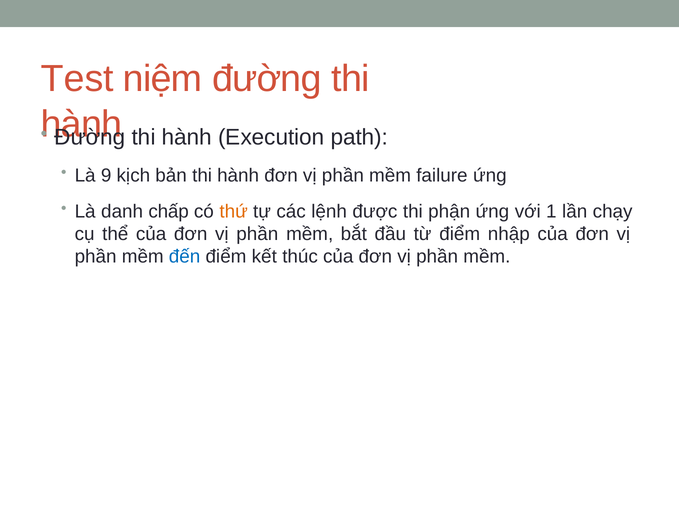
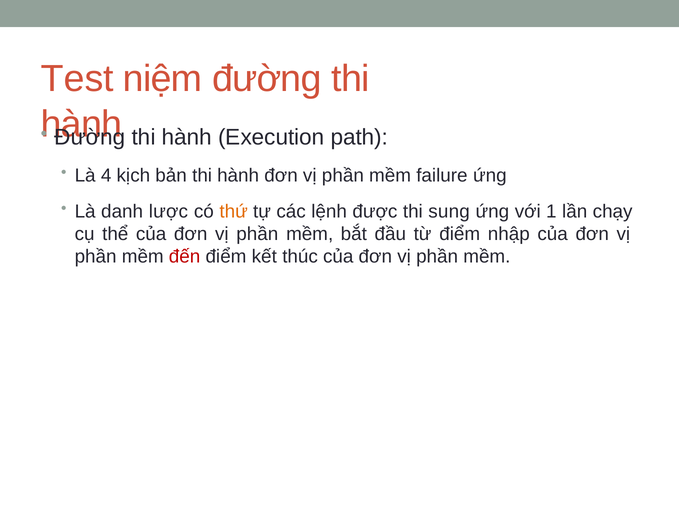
9: 9 -> 4 (106, 175)
chấp: chấp -> lược (168, 211)
phận: phận -> sung (449, 211)
đến colour: blue -> red (185, 257)
